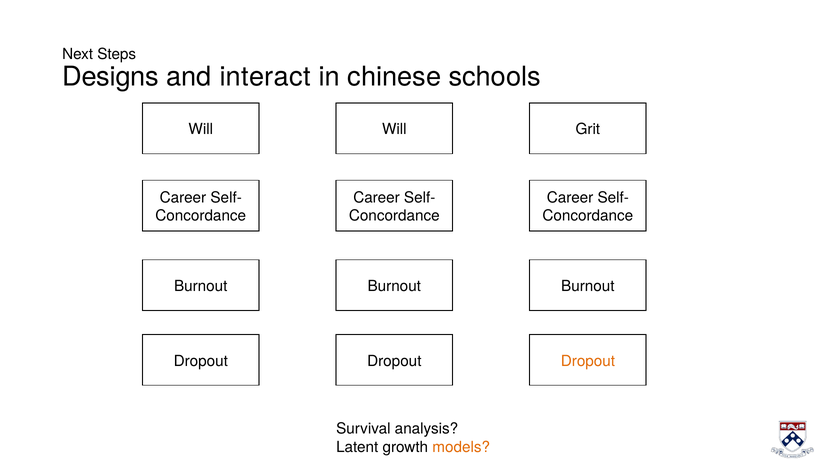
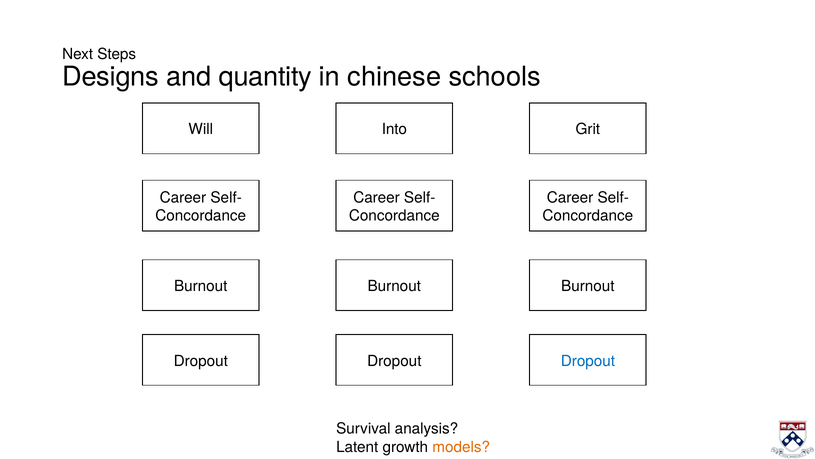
interact: interact -> quantity (265, 77)
Will: Will -> Into (394, 129)
Dropout colour: orange -> blue (588, 361)
